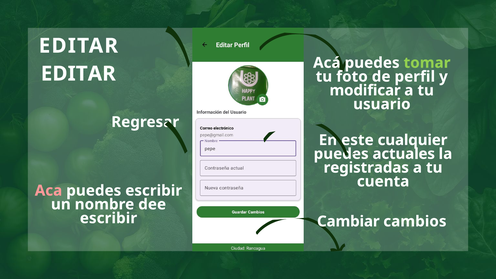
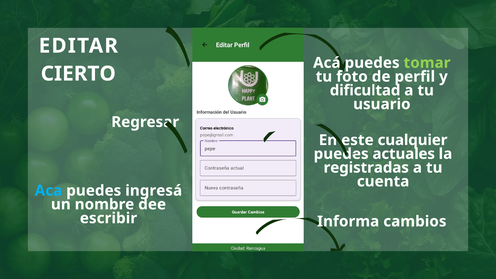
EDITAR: EDITAR -> CIERTO (78, 74)
modificar: modificar -> dificultad (365, 90)
Aca colour: pink -> light blue (49, 191)
puedes escribir: escribir -> ingresá (154, 191)
Cambiar: Cambiar -> Informa (348, 221)
